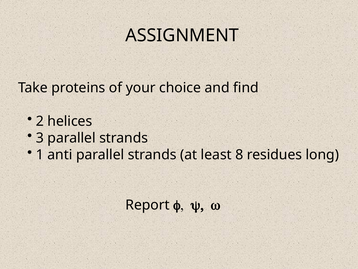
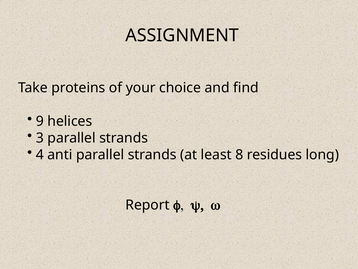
2: 2 -> 9 (40, 121)
1: 1 -> 4 (40, 154)
